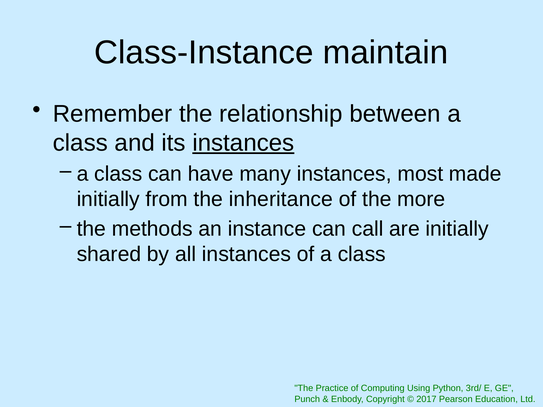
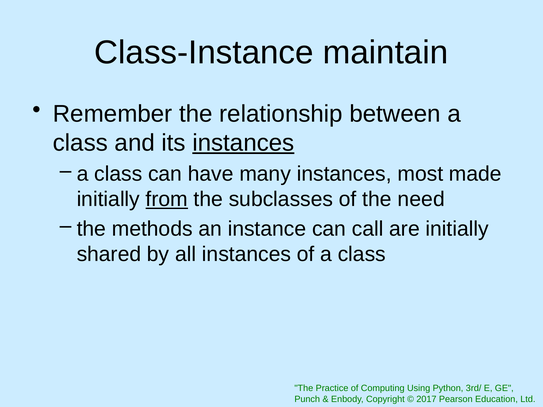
from underline: none -> present (167, 199)
inheritance: inheritance -> subclasses (281, 199)
more: more -> need (421, 199)
